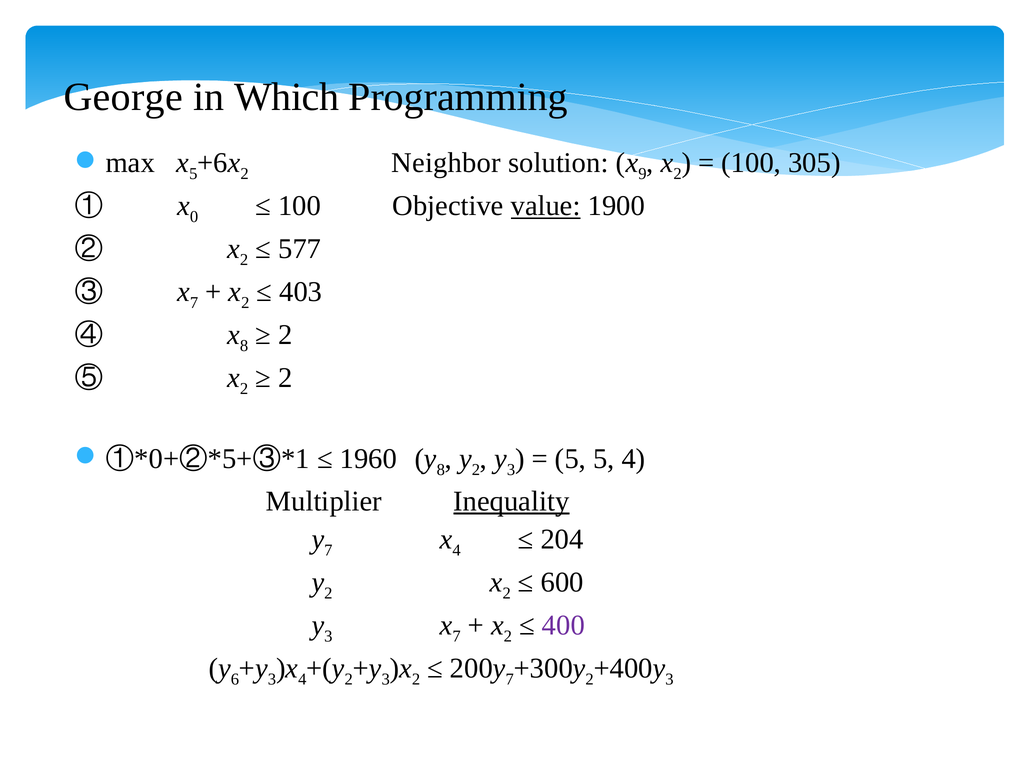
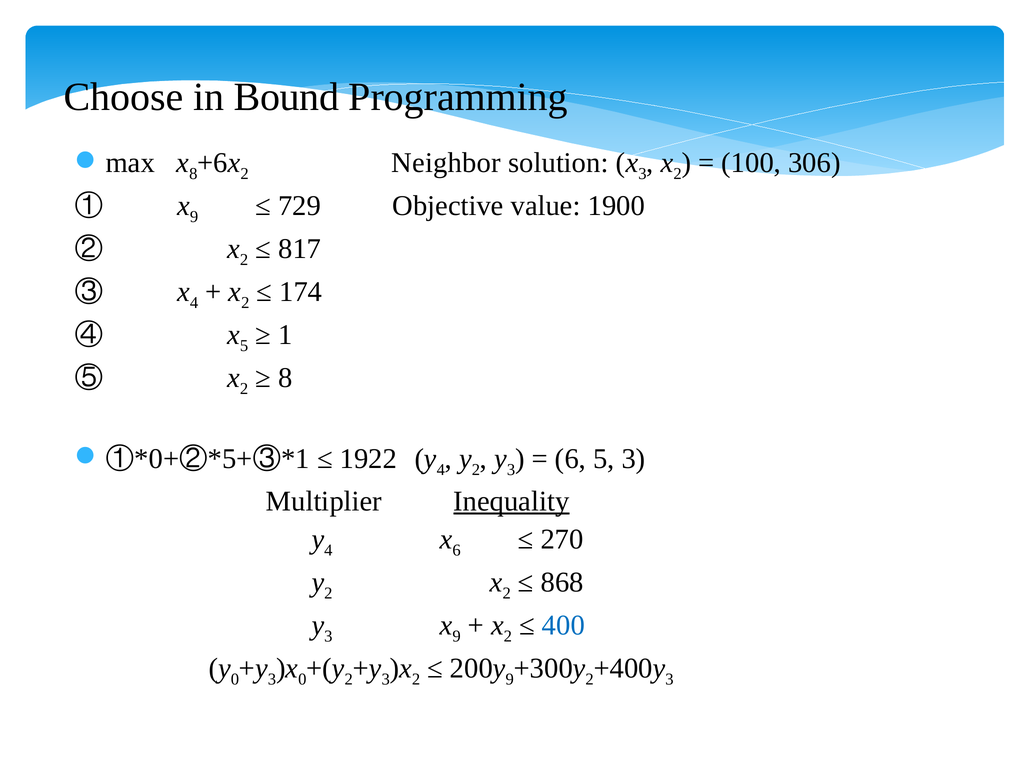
George: George -> Choose (124, 97)
Which: Which -> Bound (287, 97)
5: 5 -> 8 (193, 174)
9: 9 -> 3 (642, 174)
305: 305 -> 306 (814, 163)
0: 0 -> 9 (194, 217)
100: 100 -> 729 (300, 206)
value underline: present -> none (546, 206)
577: 577 -> 817 (300, 249)
7: 7 -> 4 (194, 303)
403: 403 -> 174 (301, 292)
8: 8 -> 5 (244, 346)
2: 2 -> 1 (285, 335)
2: 2 -> 8 (285, 378)
1960: 1960 -> 1922 (368, 459)
8: 8 -> 4 (441, 470)
5: 5 -> 6 (570, 459)
5 4: 4 -> 3 (634, 459)
7: 7 -> 4 (328, 550)
4: 4 -> 6 (457, 550)
204: 204 -> 270 (562, 539)
600: 600 -> 868 (562, 582)
7: 7 -> 9 (457, 636)
400 colour: purple -> blue (563, 625)
6: 6 -> 0 (235, 679)
4: 4 -> 0 (302, 679)
7: 7 -> 9 (510, 679)
